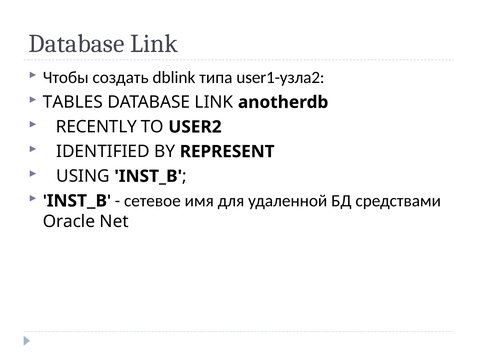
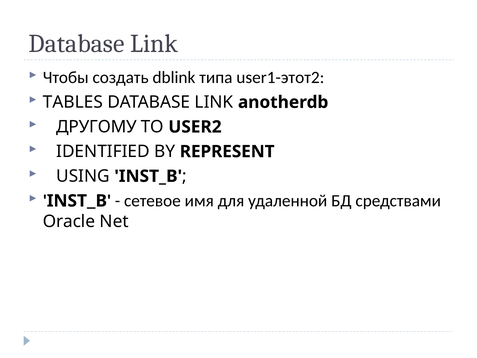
user1-узла2: user1-узла2 -> user1-этот2 (280, 78)
RECENTLY: RECENTLY -> ДРУГОМУ (96, 127)
